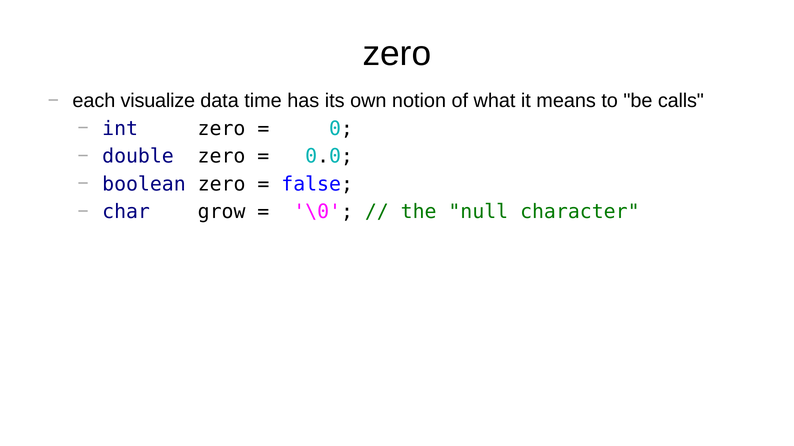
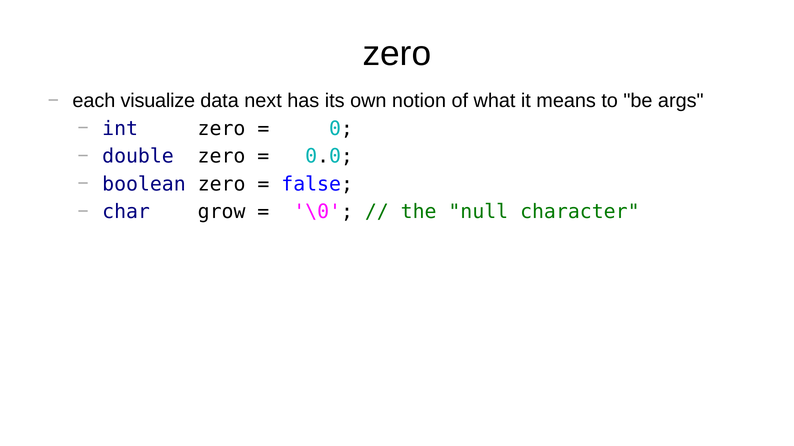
time: time -> next (263, 101)
calls: calls -> args (681, 101)
